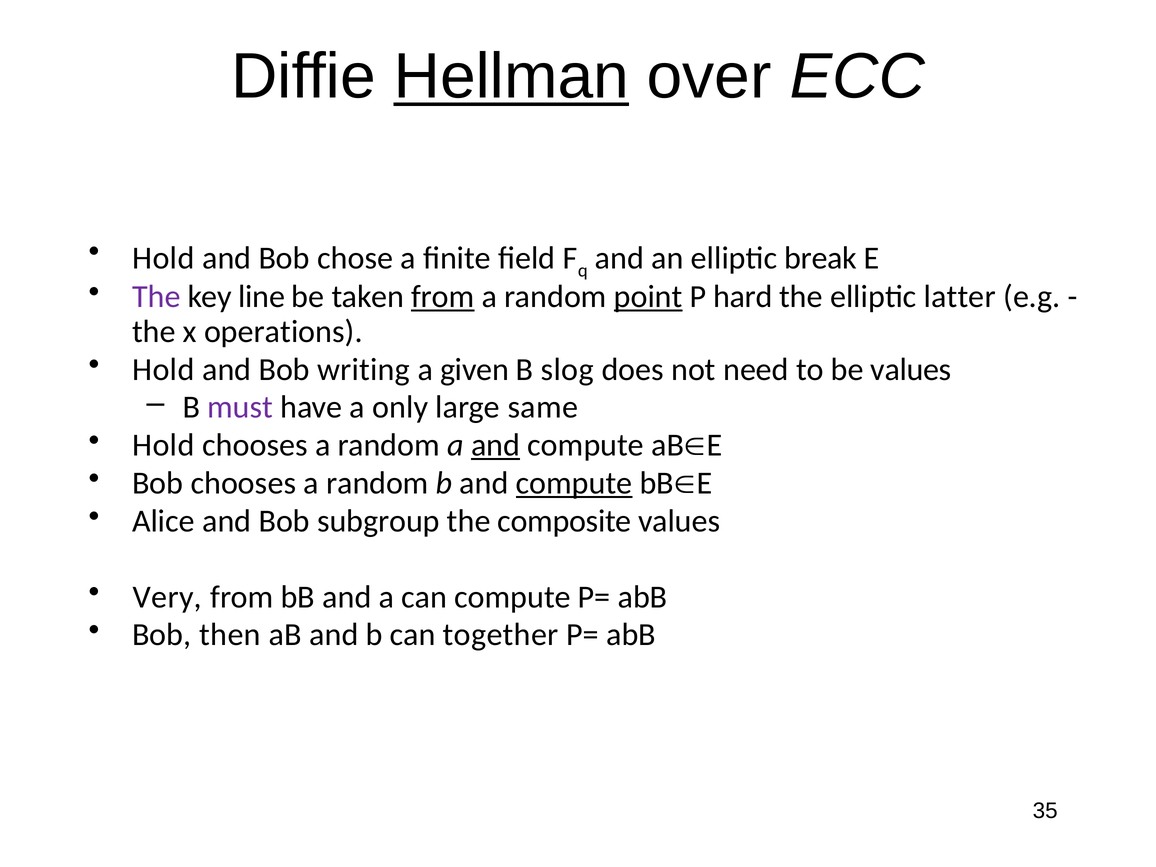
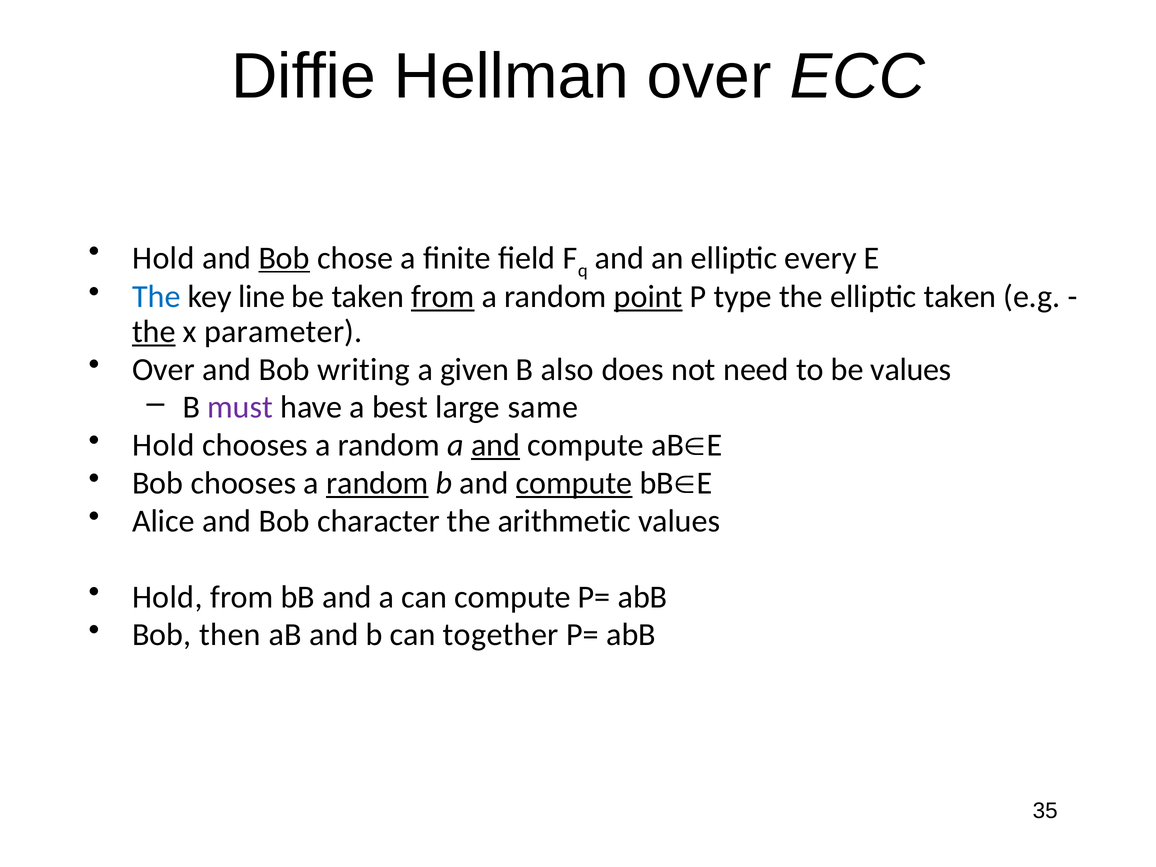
Hellman underline: present -> none (511, 77)
Bob underline: none -> present (284, 258)
break: break -> every (820, 258)
The colour: purple -> blue (156, 297)
hard: hard -> type (743, 297)
elliptic latter: latter -> taken (960, 297)
the underline: none -> present (154, 332)
operations: operations -> parameter (283, 332)
Hold: Hold -> Over (163, 369)
slog: slog -> also (567, 369)
only: only -> best (400, 407)
random underline: none -> present (377, 483)
subgroup: subgroup -> character (378, 521)
composite: composite -> arithmetic (564, 521)
Very: Very -> Hold (167, 597)
